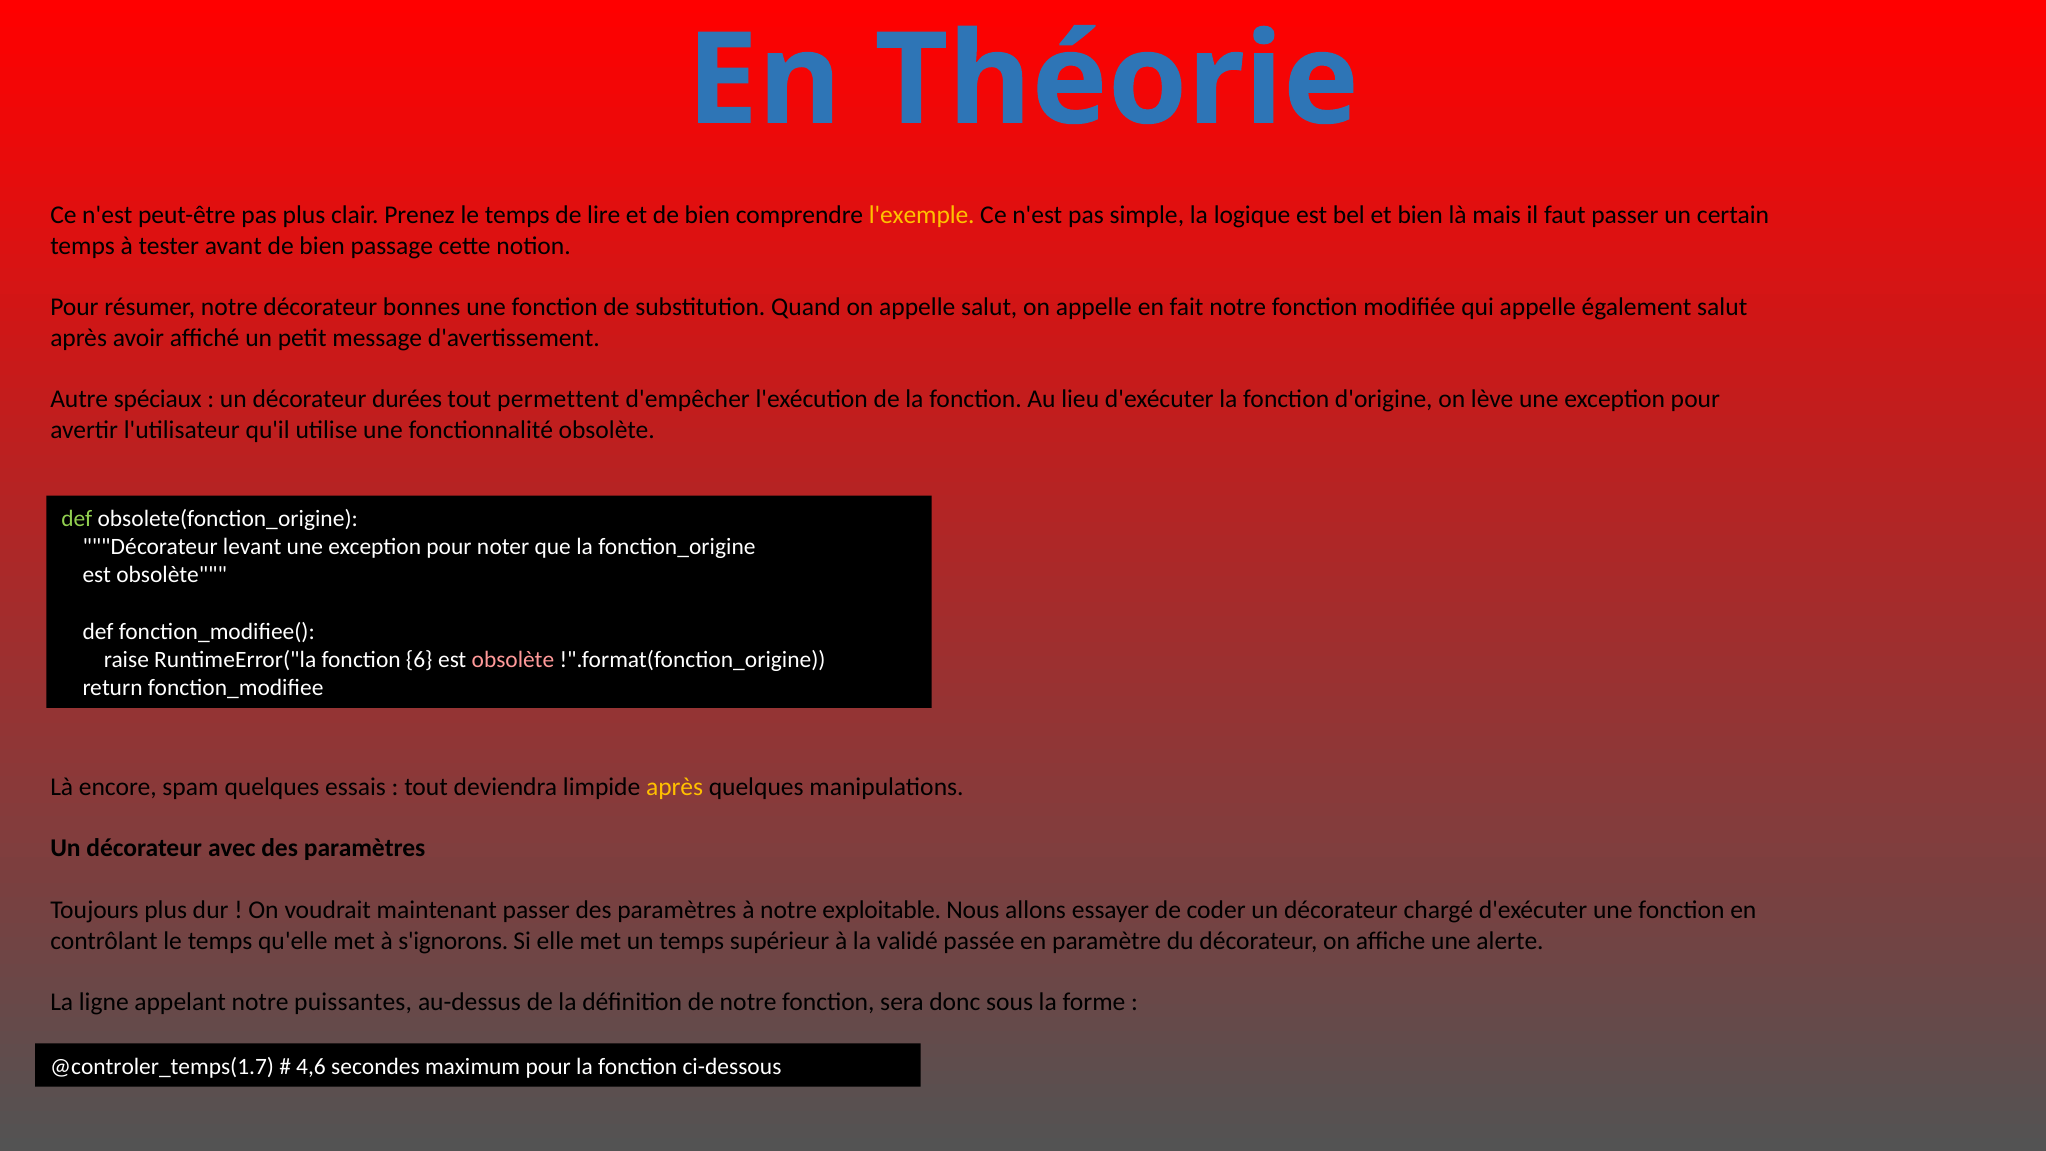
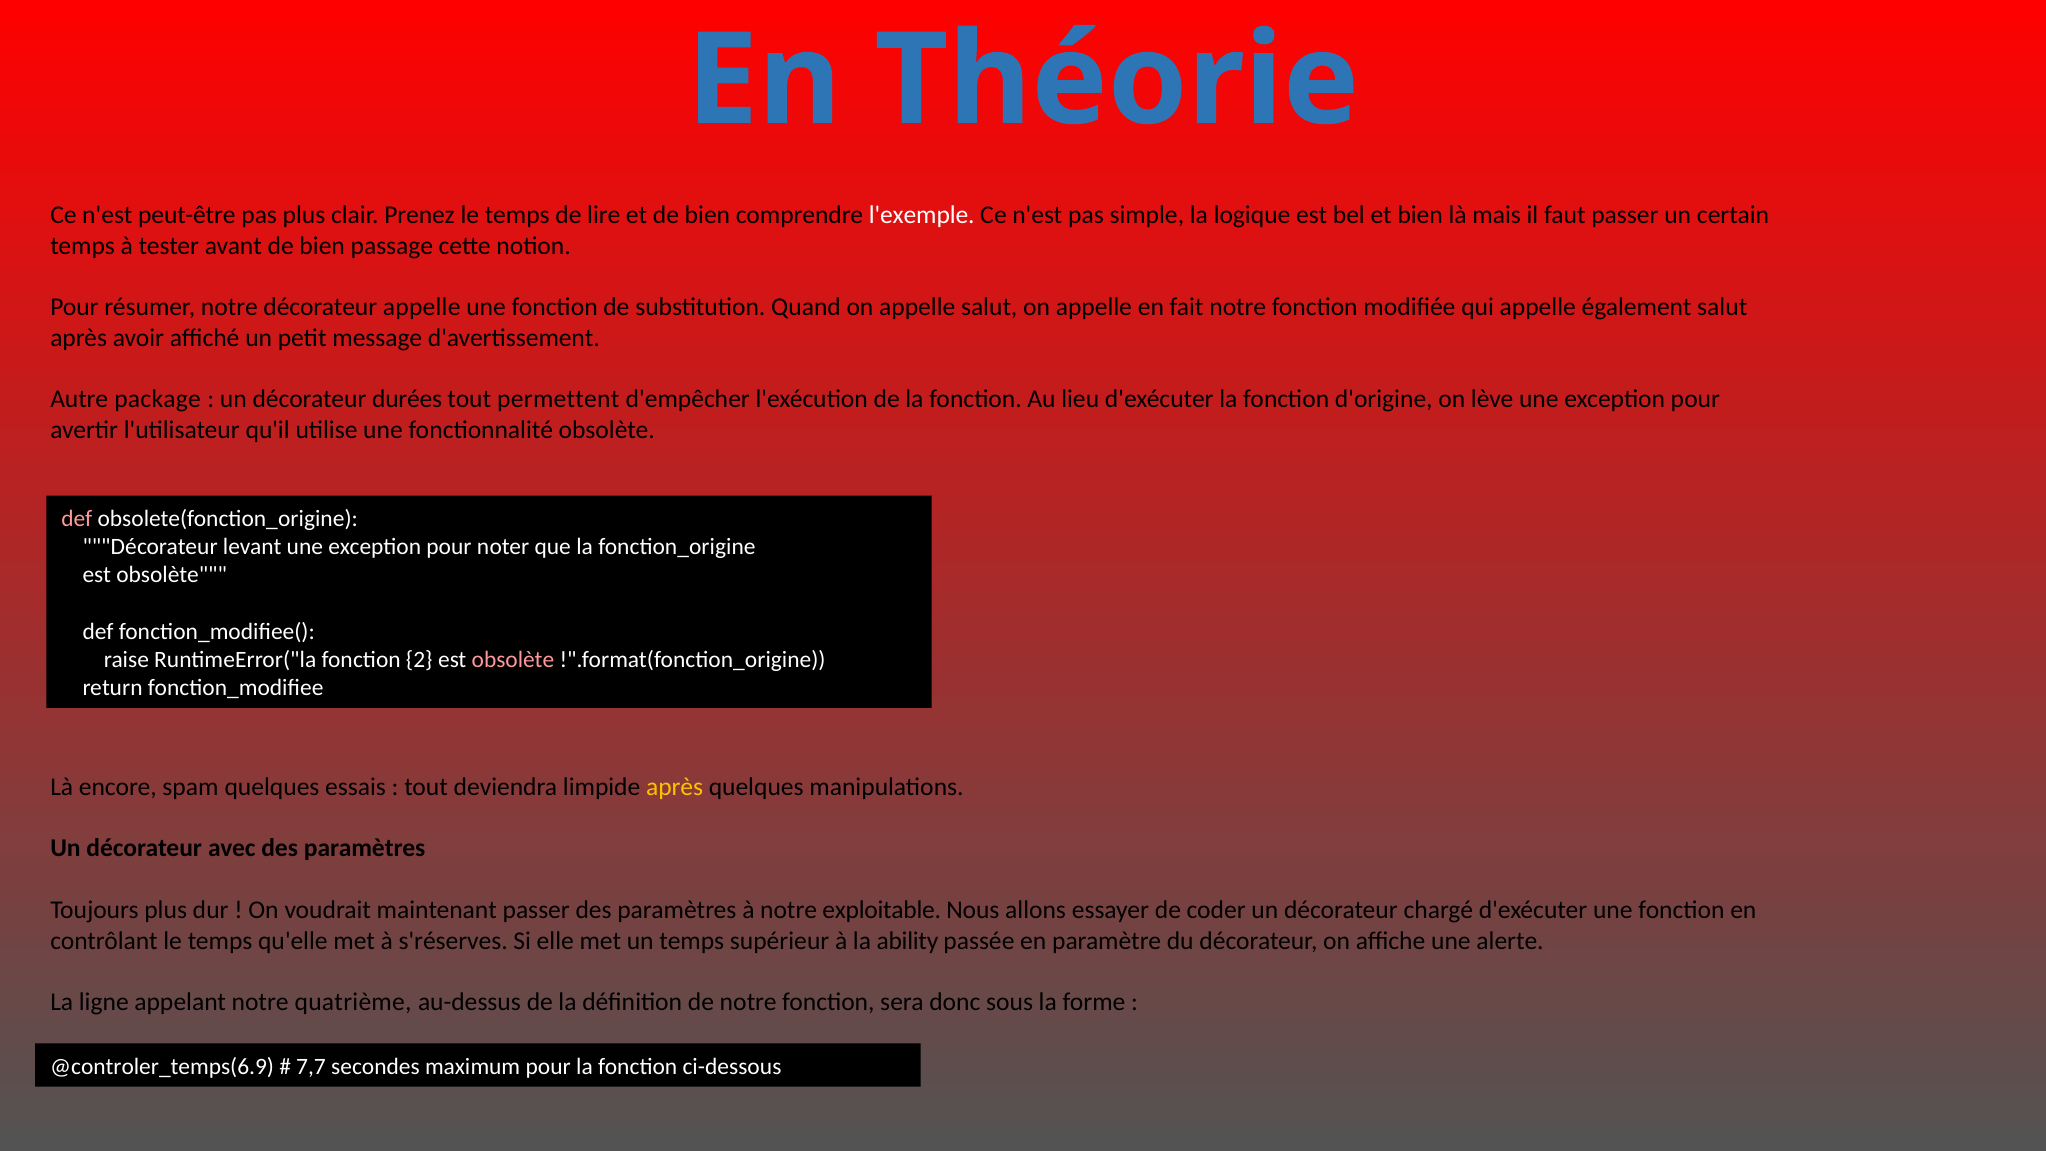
l'exemple colour: yellow -> white (922, 215)
décorateur bonnes: bonnes -> appelle (422, 307)
spéciaux: spéciaux -> package (158, 399)
def colour: light green -> pink (77, 519)
6: 6 -> 2 (419, 660)
s'ignorons: s'ignorons -> s'réserves (453, 940)
validé: validé -> ability (907, 940)
puissantes: puissantes -> quatrième (353, 1002)
@controler_temps(1.7: @controler_temps(1.7 -> @controler_temps(6.9 (162, 1067)
4,6: 4,6 -> 7,7 (311, 1067)
